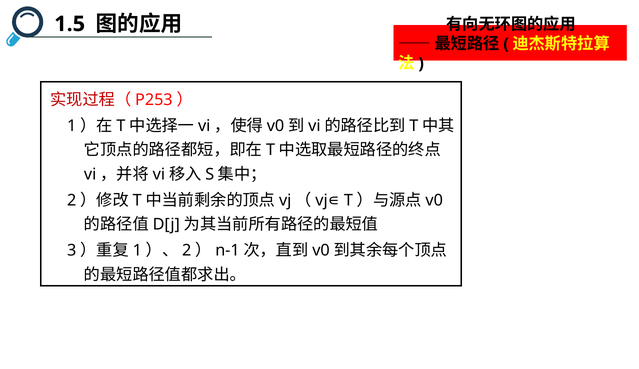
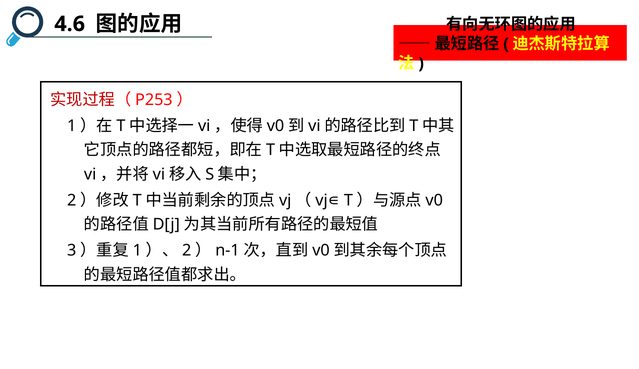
1.5: 1.5 -> 4.6 (70, 24)
